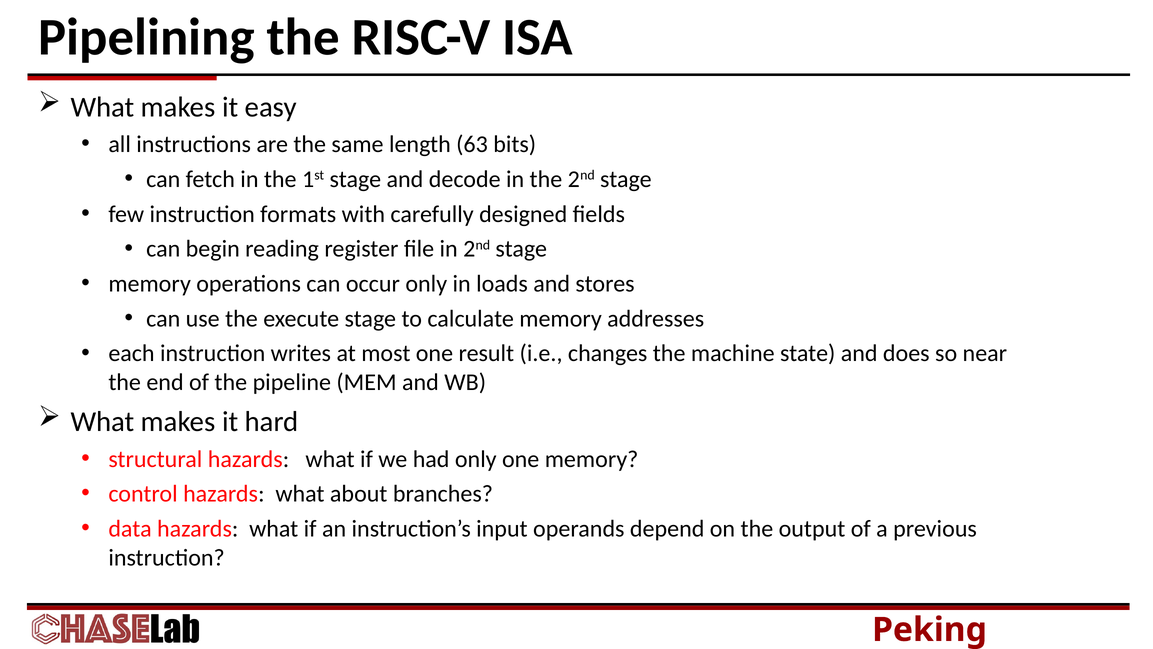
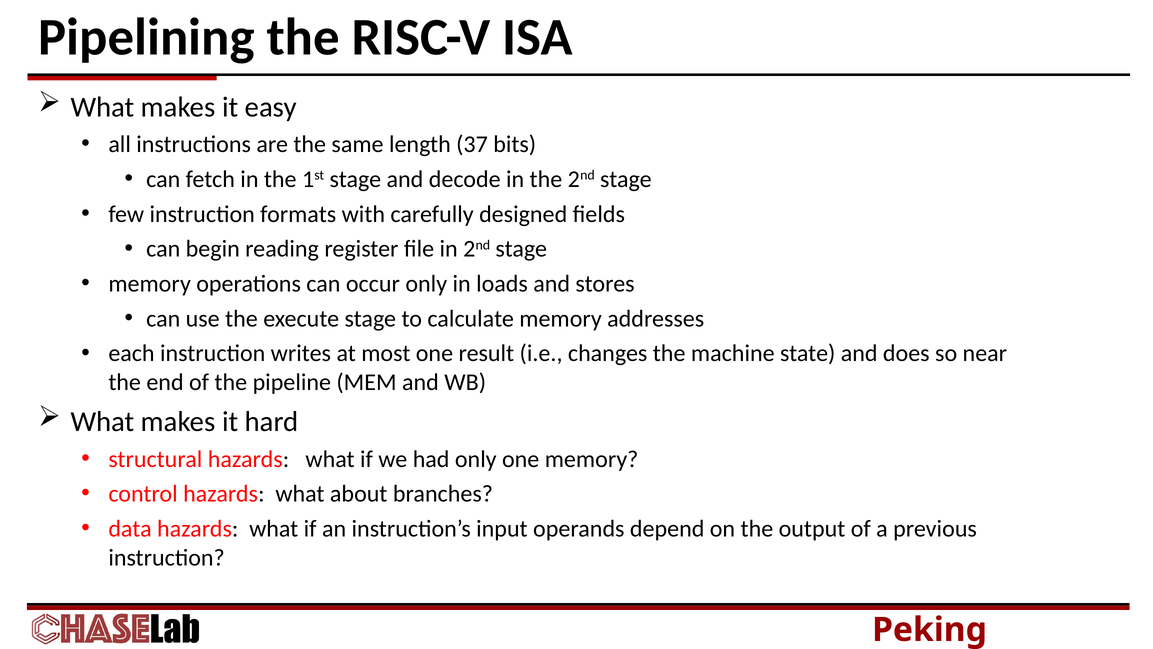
63: 63 -> 37 (472, 144)
